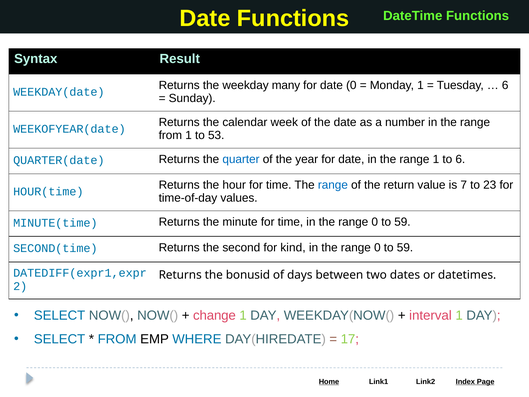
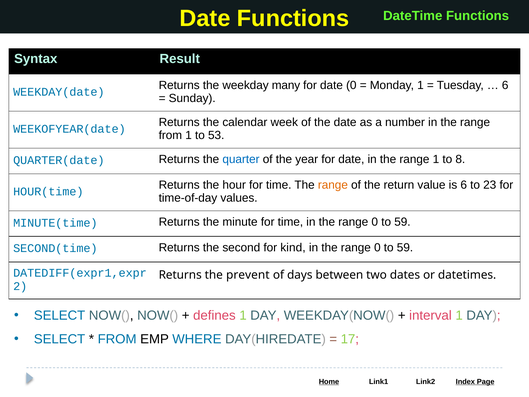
to 6: 6 -> 8 (460, 159)
range colour: blue -> orange (333, 185)
is 7: 7 -> 6 (464, 185)
bonusid: bonusid -> prevent (248, 275)
change: change -> defines (214, 315)
